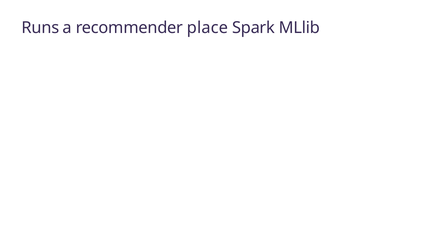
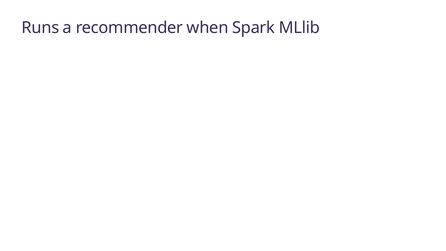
place: place -> when (208, 28)
